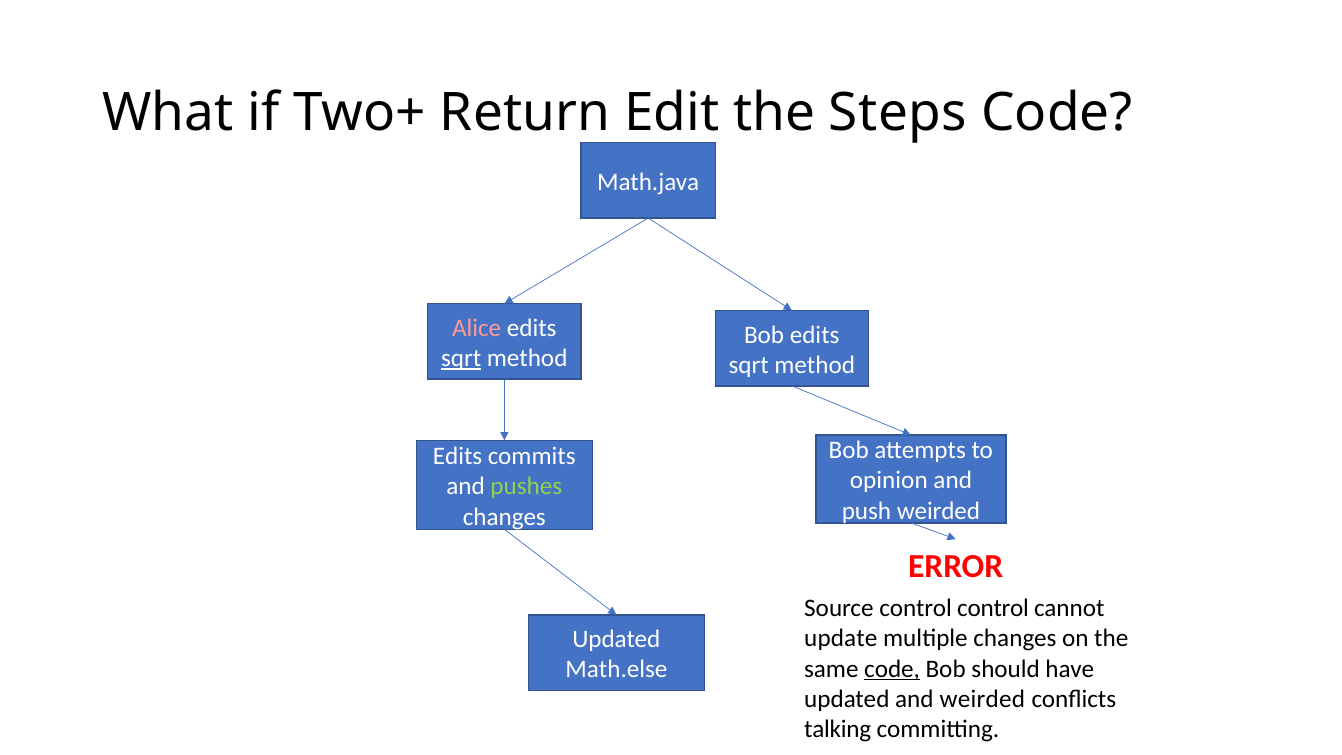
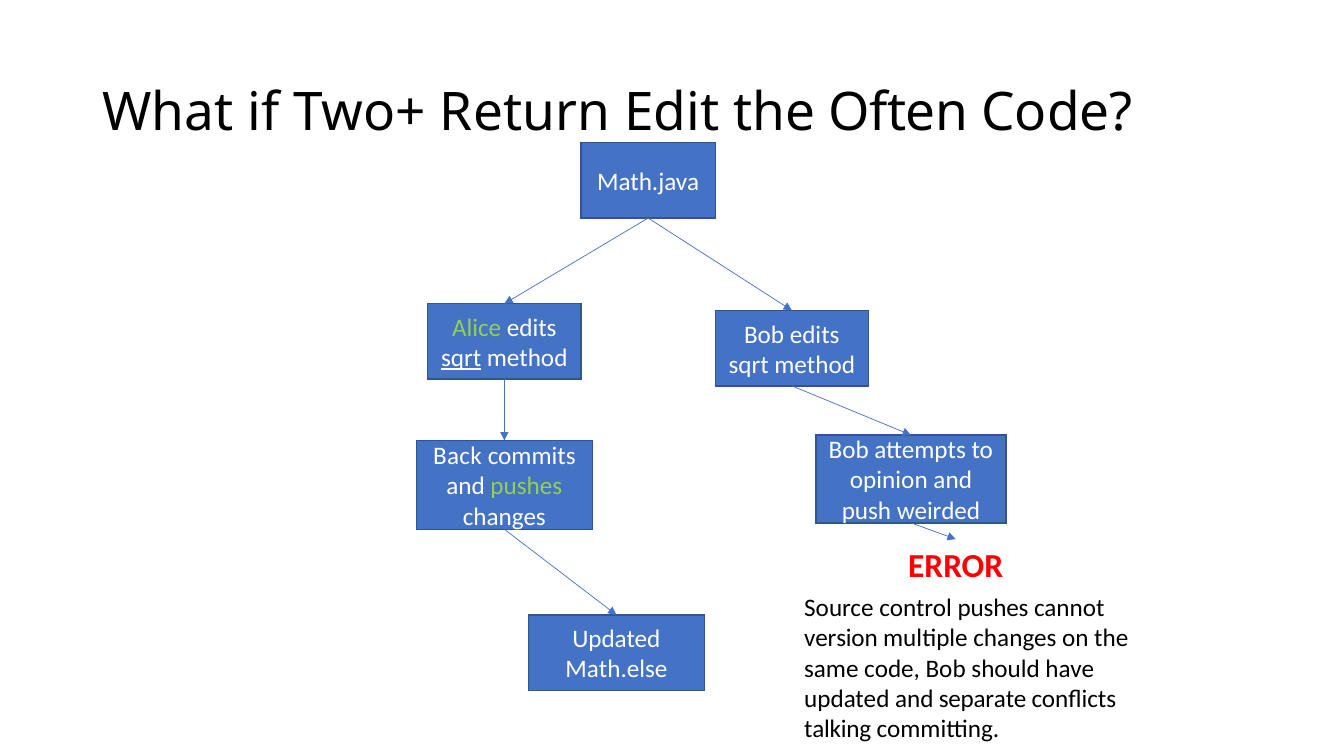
Steps: Steps -> Often (898, 113)
Alice colour: pink -> light green (477, 328)
Edits: Edits -> Back (457, 456)
control control: control -> pushes (993, 608)
update: update -> version (841, 638)
code underline: present -> none (892, 669)
and weirded: weirded -> separate (983, 699)
